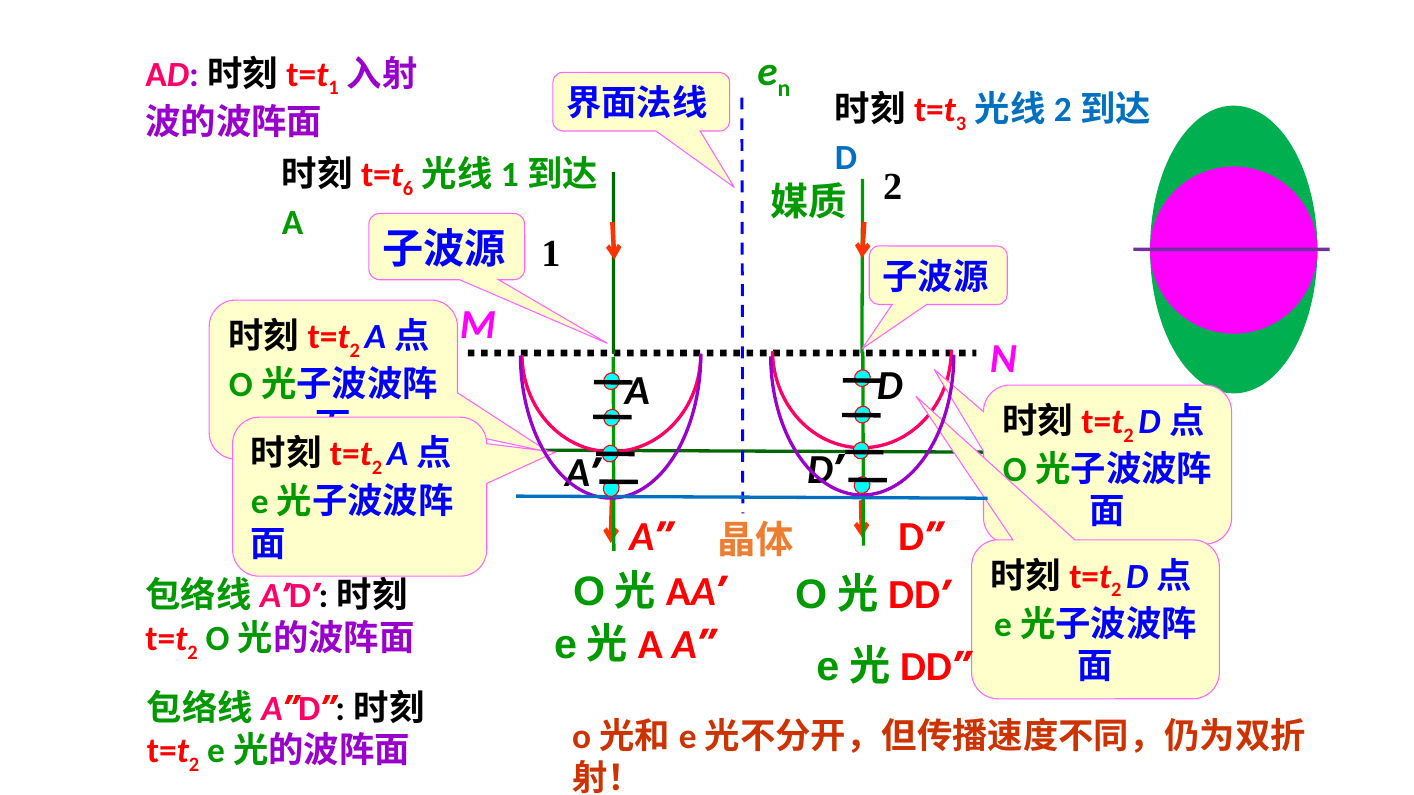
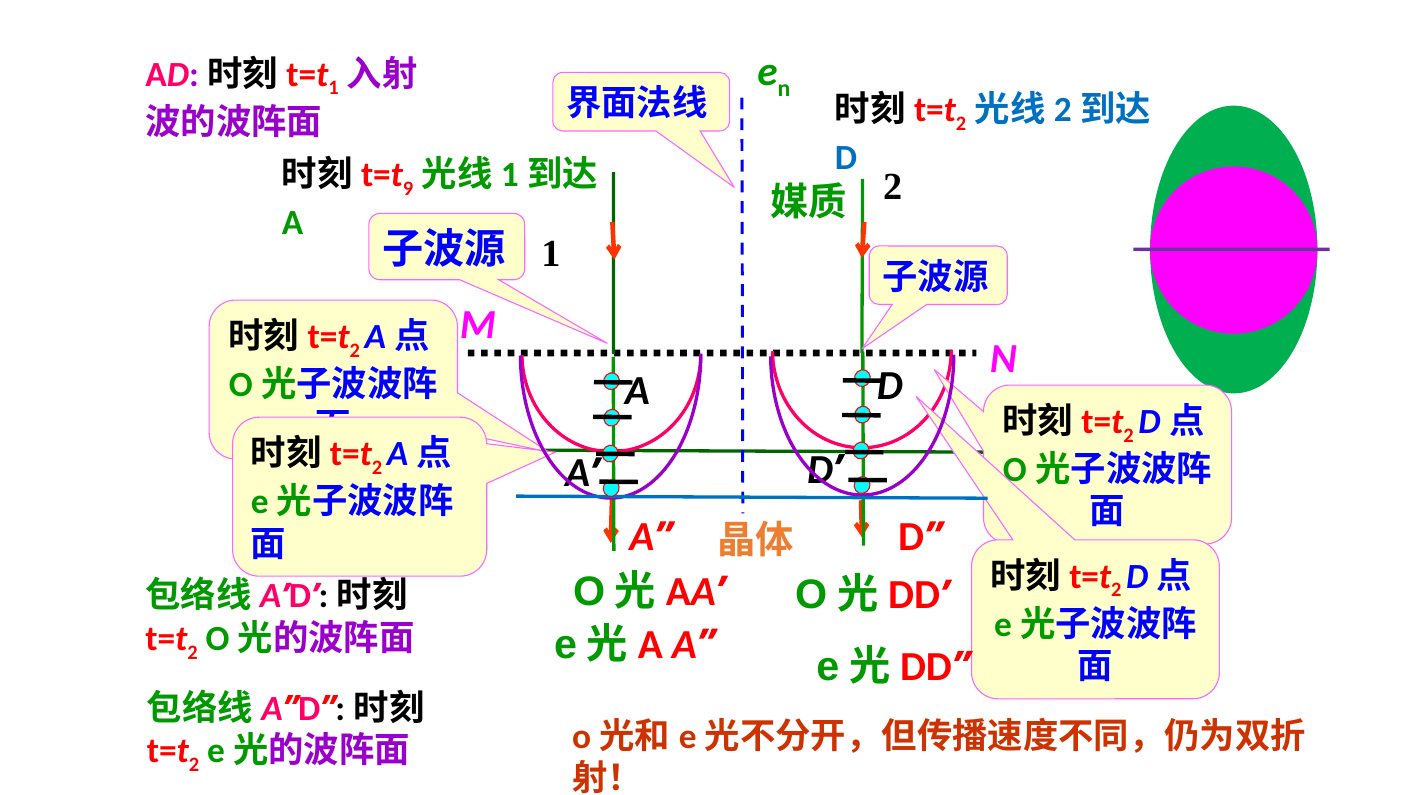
3: 3 -> 2 (961, 123)
6: 6 -> 9 (408, 189)
